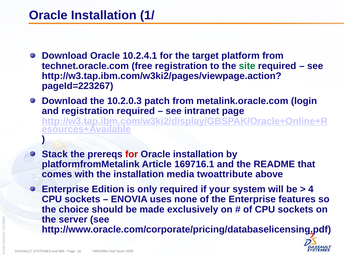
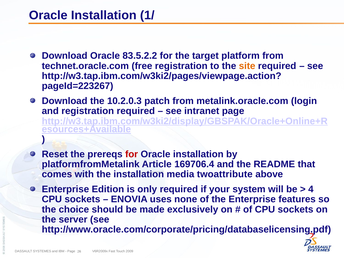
10.2.4.1: 10.2.4.1 -> 83.5.2.2 (140, 56)
site colour: green -> orange (247, 66)
Stack: Stack -> Reset (55, 154)
169716.1: 169716.1 -> 169706.4 (194, 164)
